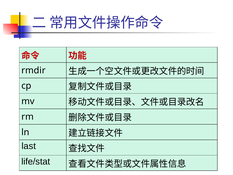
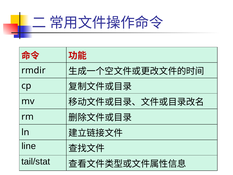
last: last -> line (29, 146)
life/stat: life/stat -> tail/stat (36, 161)
